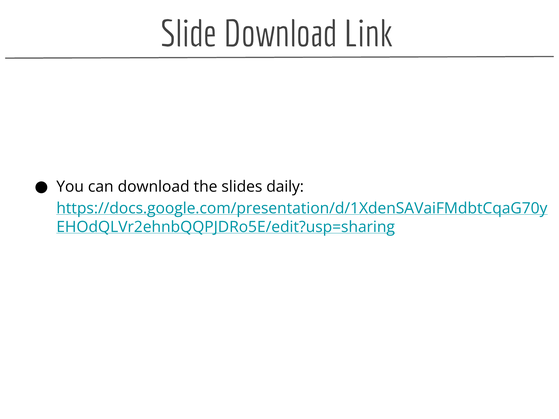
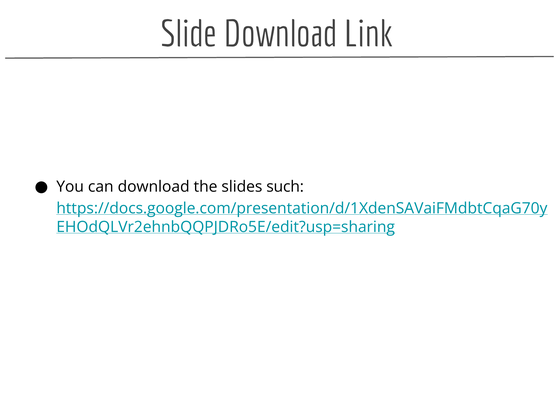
daily: daily -> such (285, 187)
